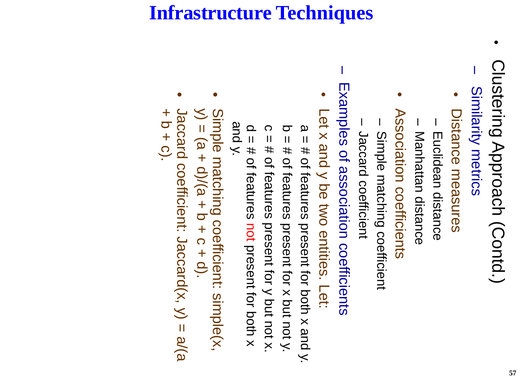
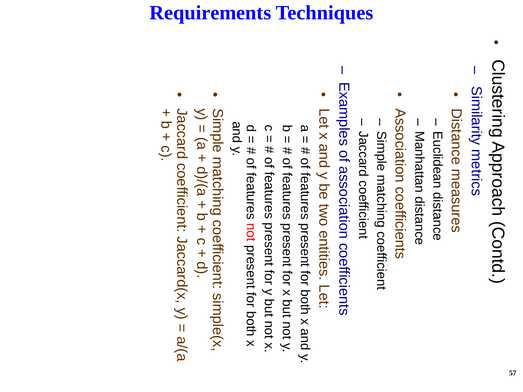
Infrastructure: Infrastructure -> Requirements (210, 13)
